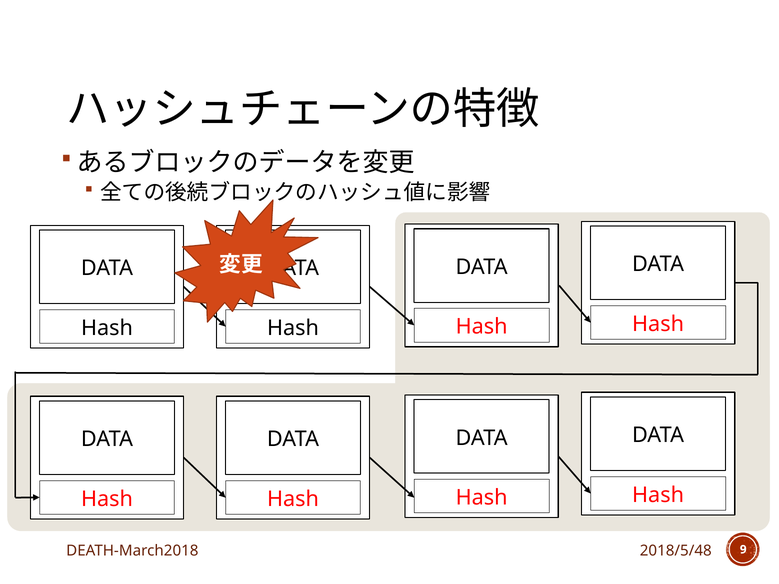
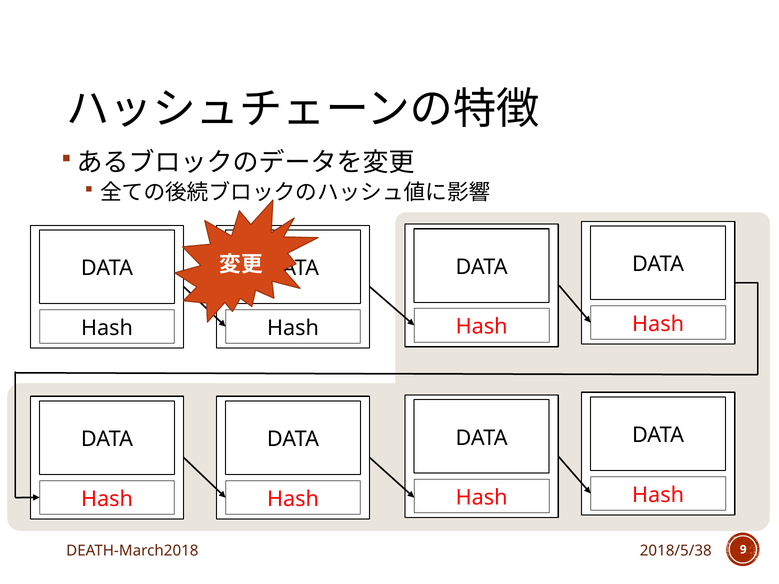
2018/5/48: 2018/5/48 -> 2018/5/38 (676, 551)
